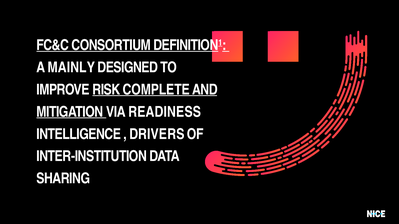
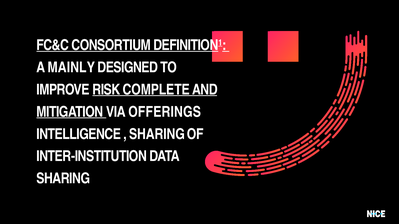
READINESS: READINESS -> OFFERINGS (165, 112)
DRIVERS: DRIVERS -> SHARING (157, 134)
